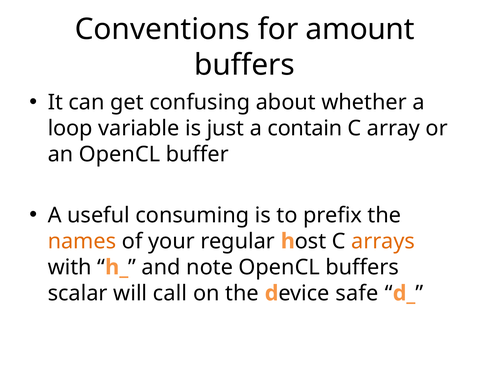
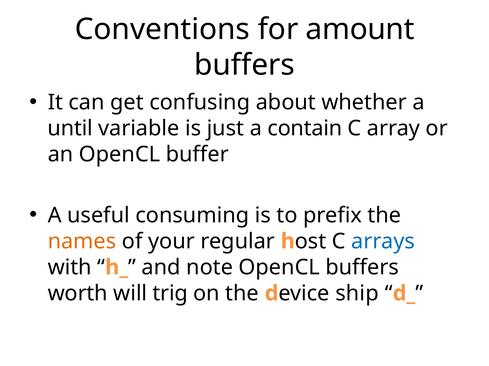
loop: loop -> until (70, 129)
arrays colour: orange -> blue (383, 242)
scalar: scalar -> worth (78, 294)
call: call -> trig (170, 294)
safe: safe -> ship (357, 294)
